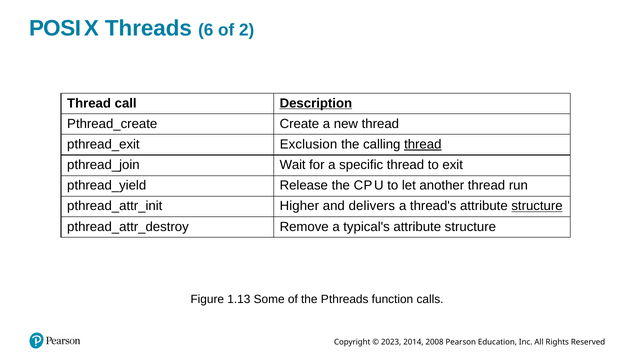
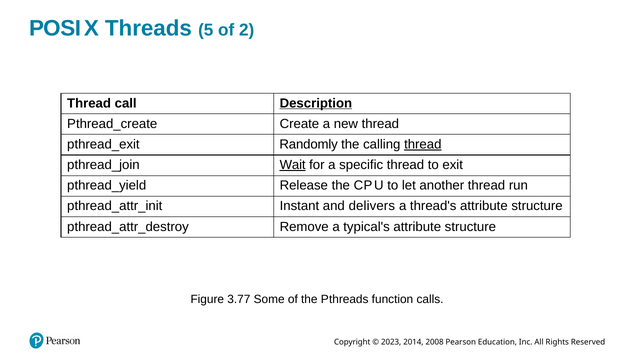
6: 6 -> 5 (206, 30)
Exclusion: Exclusion -> Randomly (309, 144)
Wait underline: none -> present (293, 165)
Higher: Higher -> Instant (299, 206)
structure underline: present -> none (537, 206)
1.13: 1.13 -> 3.77 (239, 299)
